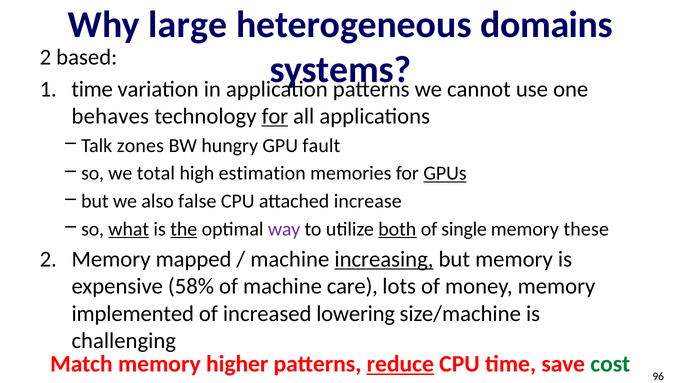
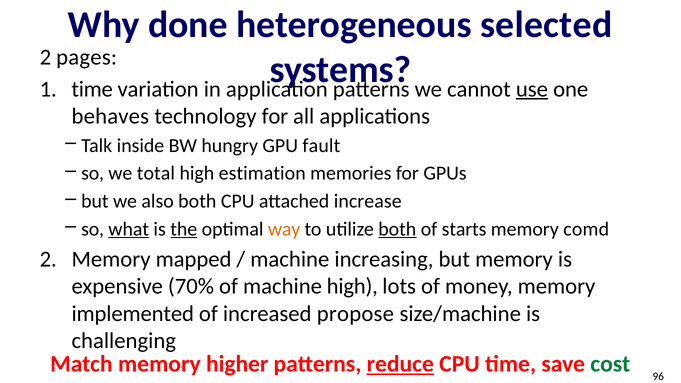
large: large -> done (188, 25)
domains: domains -> selected (546, 25)
based: based -> pages (87, 57)
use underline: none -> present (532, 89)
for underline: present -> none (275, 116)
zones: zones -> inside (140, 146)
GPUs underline: present -> none (445, 173)
also false: false -> both (197, 201)
way colour: purple -> orange (284, 229)
single: single -> starts (464, 229)
these: these -> comd (586, 229)
increasing underline: present -> none (384, 259)
58%: 58% -> 70% (191, 287)
machine care: care -> high (352, 287)
lowering: lowering -> propose (355, 314)
